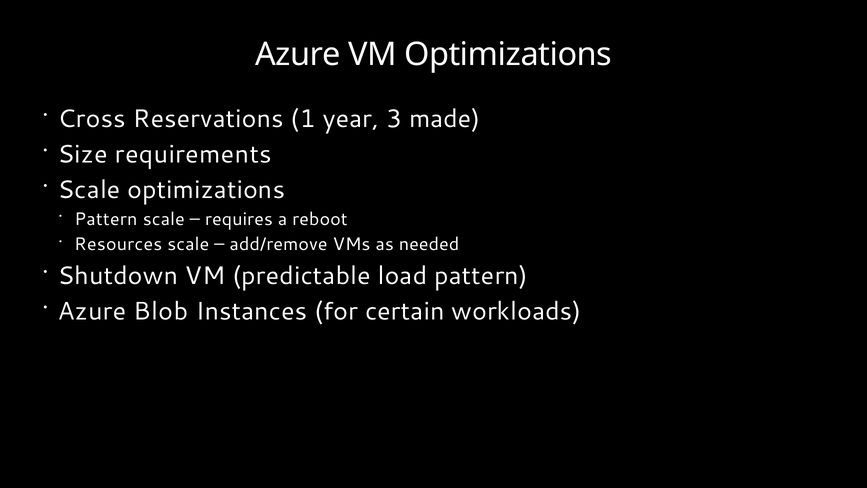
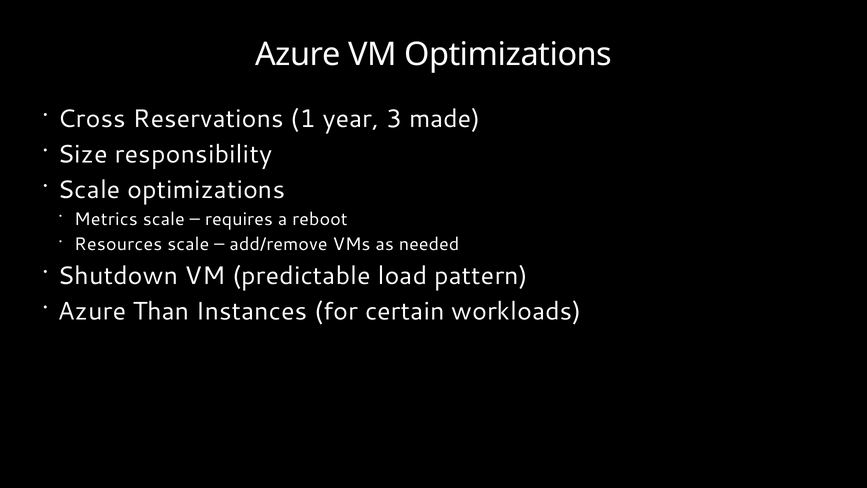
requirements: requirements -> responsibility (194, 154)
Pattern: Pattern -> Metrics (106, 219)
Blob: Blob -> Than (161, 311)
